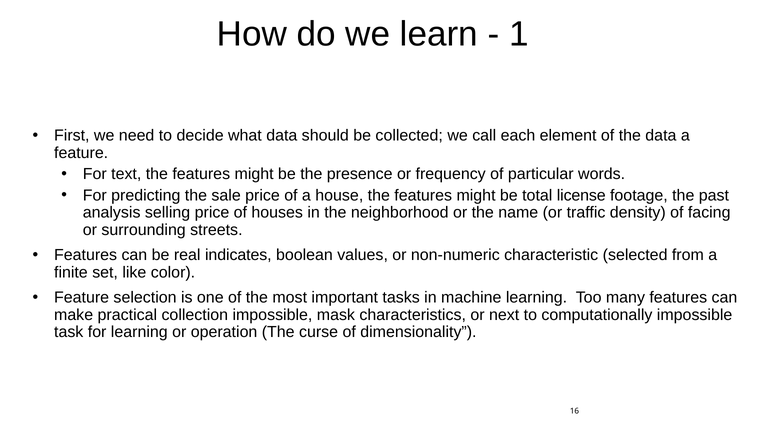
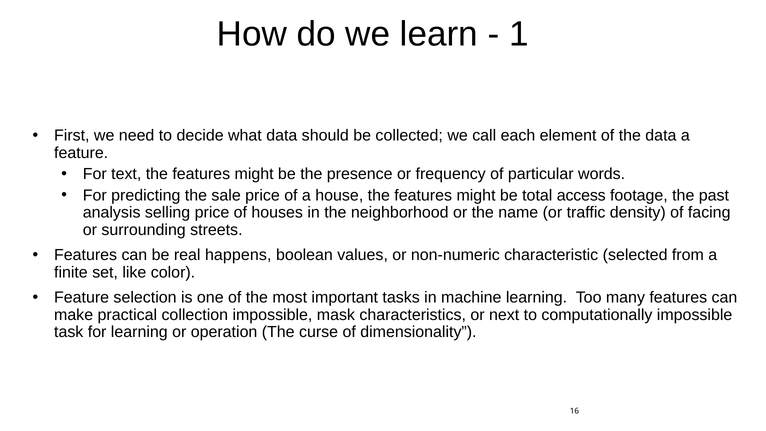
license: license -> access (581, 195)
indicates: indicates -> happens (238, 255)
